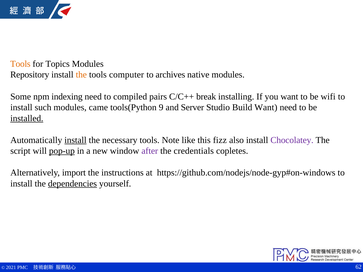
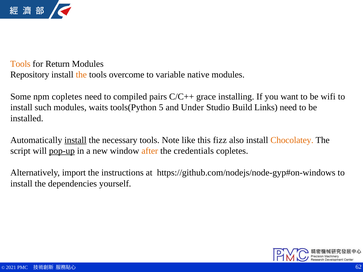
Topics: Topics -> Return (58, 64)
computer: computer -> overcome (127, 75)
archives: archives -> variable (170, 75)
npm indexing: indexing -> copletes (67, 97)
break: break -> grace (206, 97)
came: came -> waits (98, 107)
9: 9 -> 5 (161, 107)
Server: Server -> Under (192, 107)
Build Want: Want -> Links (266, 107)
installed underline: present -> none (27, 118)
Chocolatey colour: purple -> orange (292, 140)
after colour: purple -> orange (150, 151)
dependencies underline: present -> none (72, 184)
